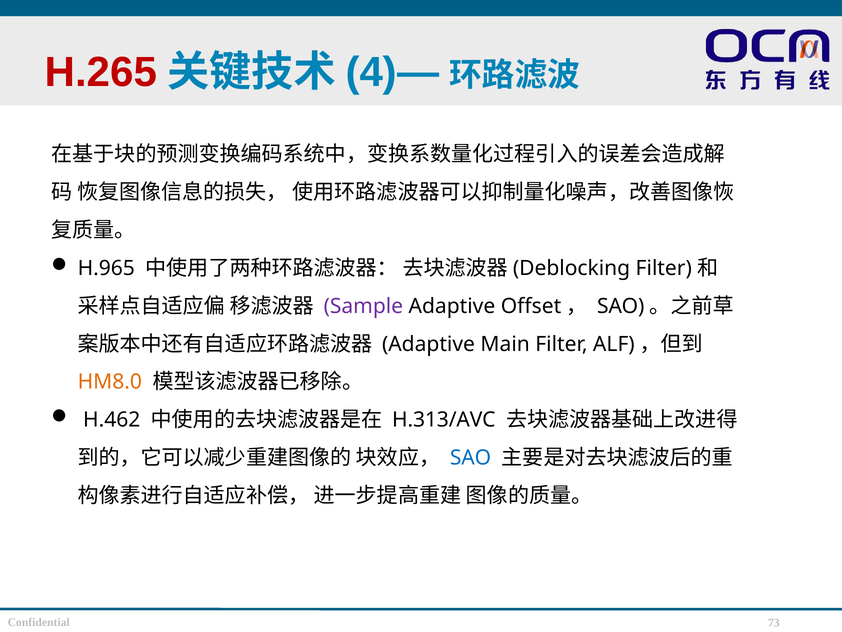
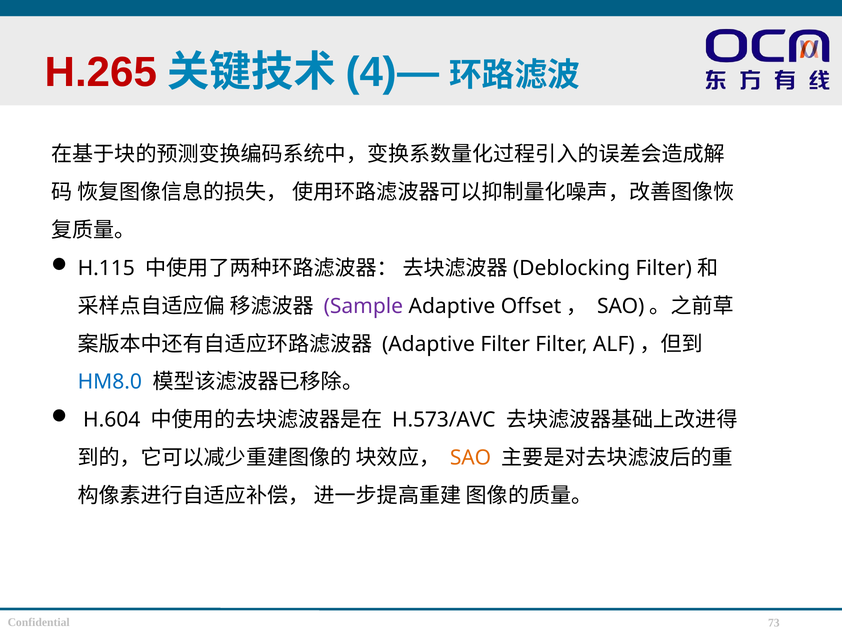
H.965: H.965 -> H.115 (106, 268)
Adaptive Main: Main -> Filter (505, 344)
HM8.0 colour: orange -> blue (110, 382)
H.462: H.462 -> H.604 (112, 420)
H.313/AVC: H.313/AVC -> H.573/AVC (444, 420)
SAO colour: blue -> orange (471, 457)
